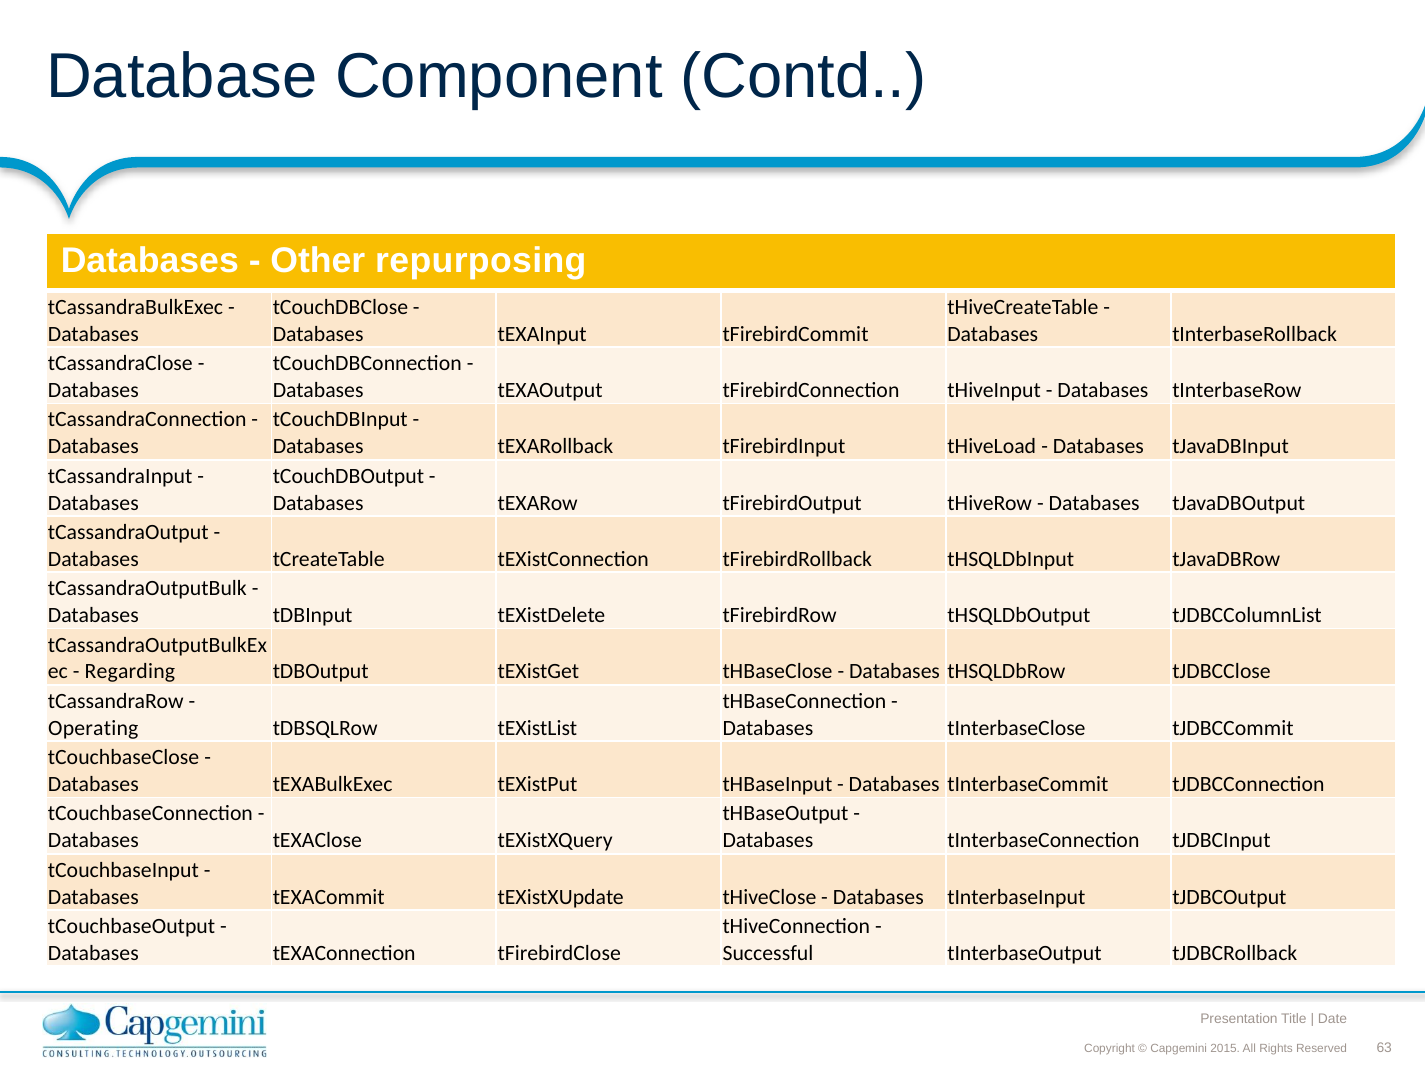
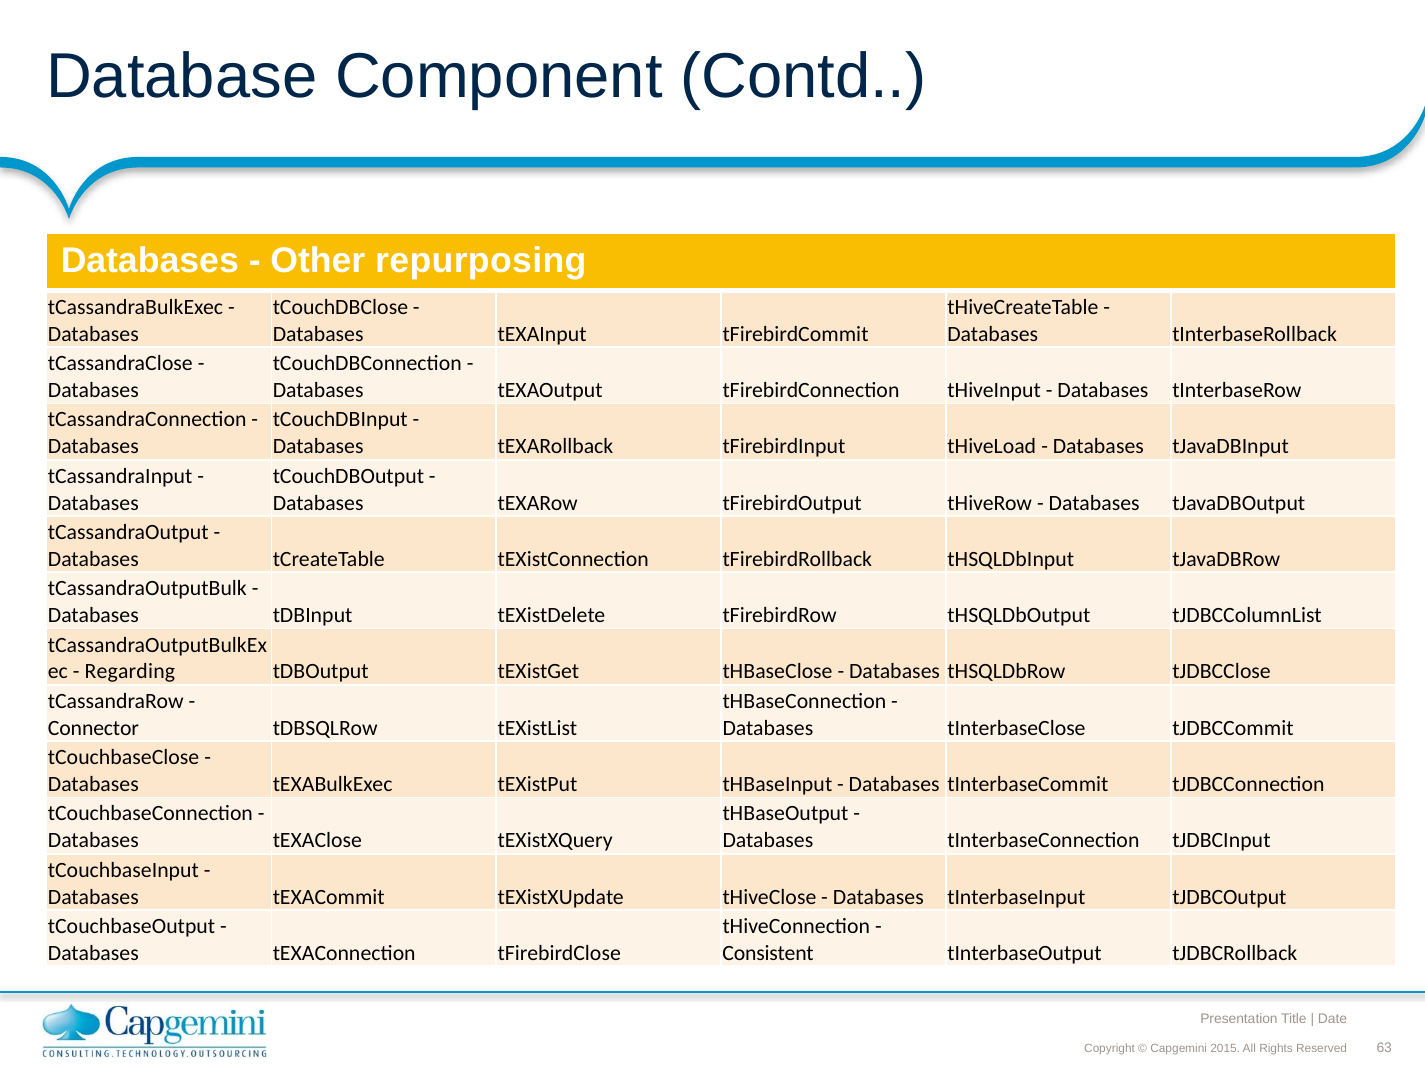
Operating: Operating -> Connector (93, 728)
Successful: Successful -> Consistent (768, 953)
